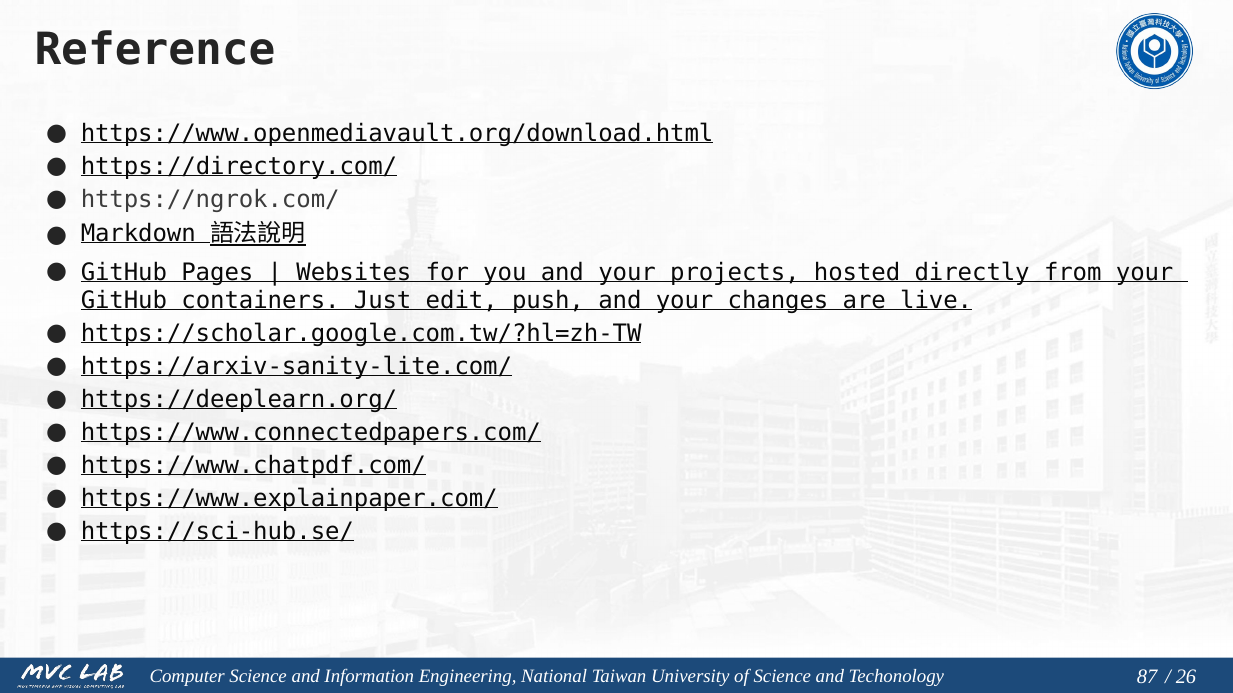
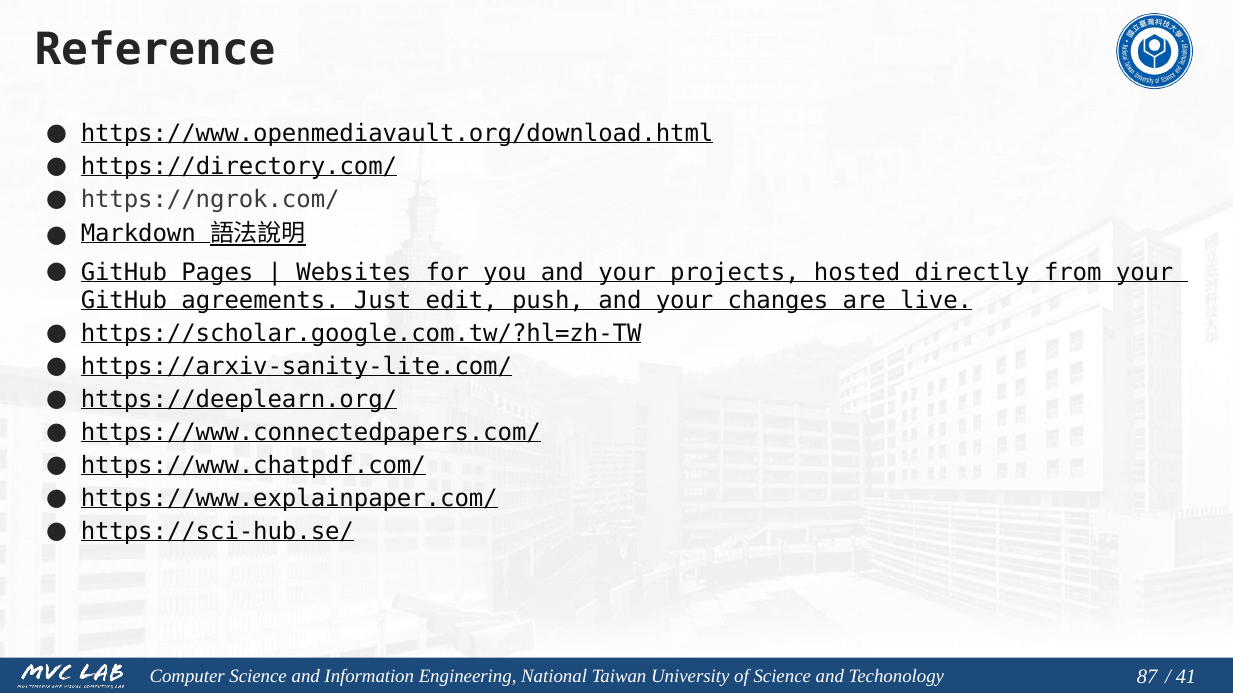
containers: containers -> agreements (261, 301)
26: 26 -> 41 (1186, 677)
